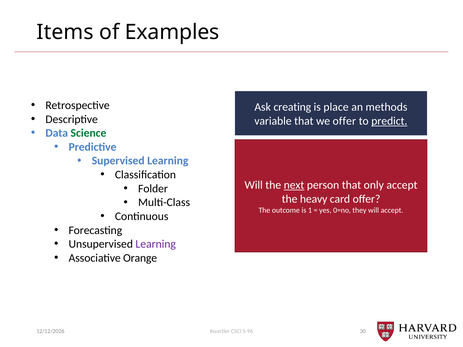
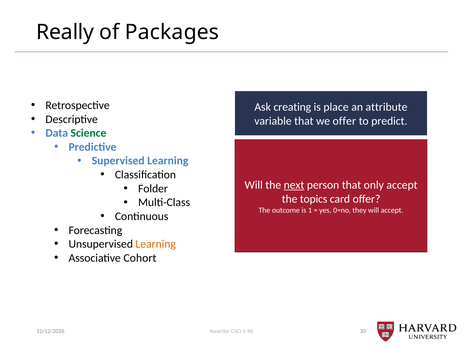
Items: Items -> Really (65, 32)
Examples: Examples -> Packages (172, 32)
methods: methods -> attribute (387, 107)
predict underline: present -> none (389, 121)
heavy: heavy -> topics (314, 199)
Learning colour: purple -> orange (156, 244)
Orange: Orange -> Cohort (140, 258)
